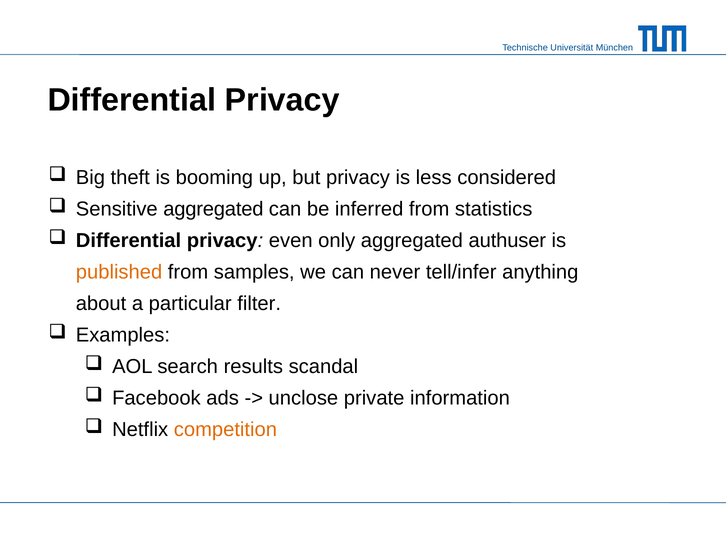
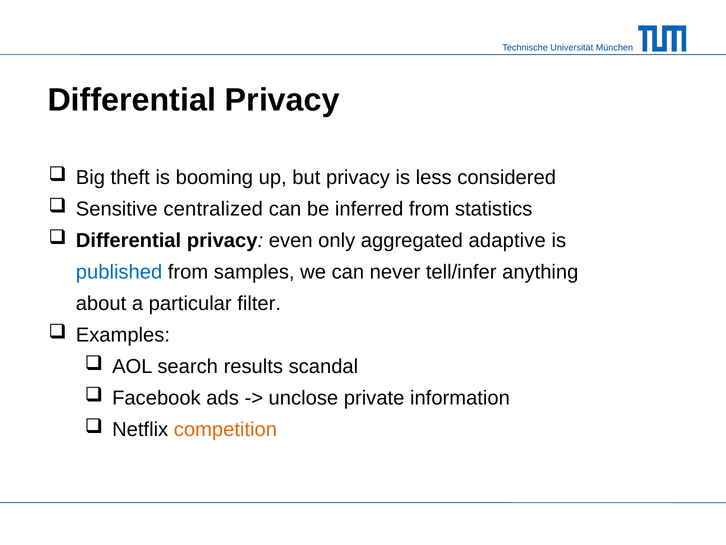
Sensitive aggregated: aggregated -> centralized (213, 209)
authuser: authuser -> adaptive (507, 241)
published colour: orange -> blue (119, 272)
